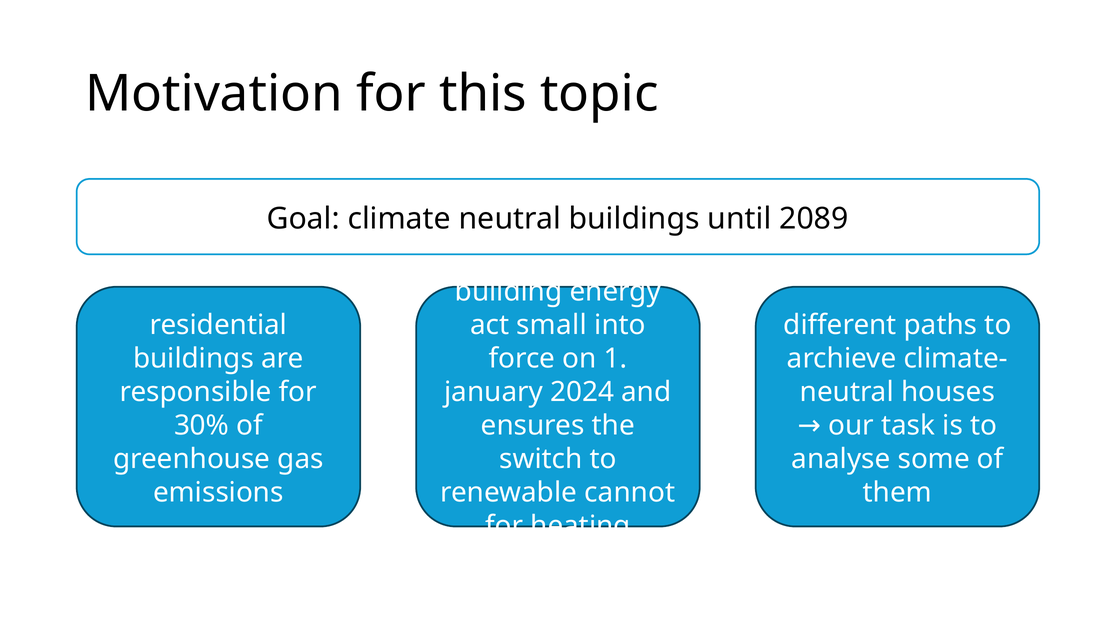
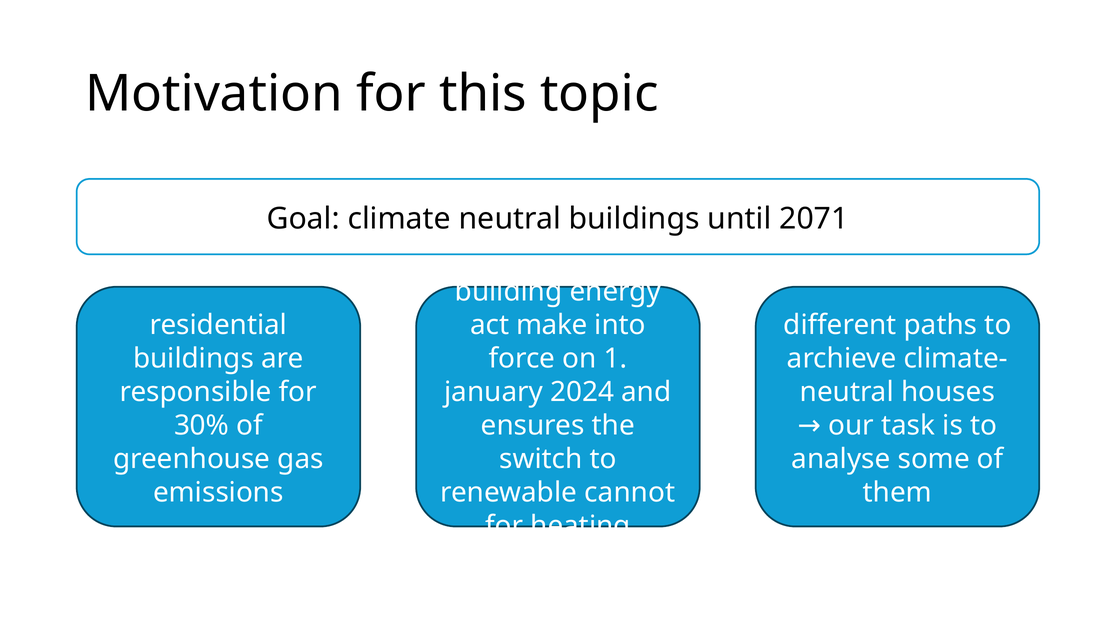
2089: 2089 -> 2071 (814, 219)
small: small -> make (552, 325)
